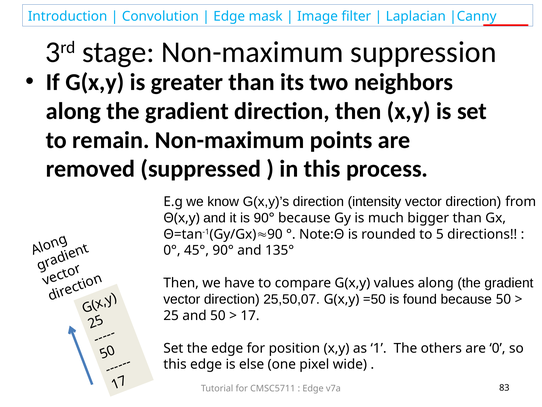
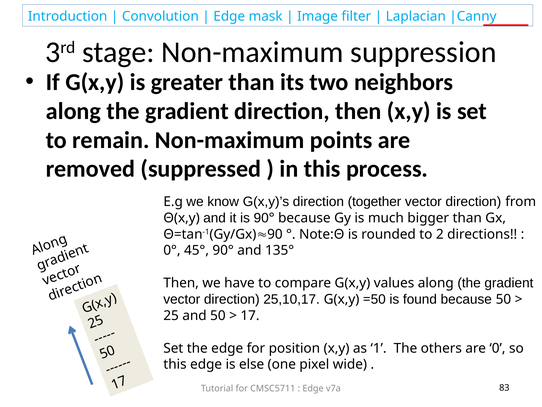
intensity: intensity -> together (374, 201)
to 5: 5 -> 2 (440, 234)
25,50,07: 25,50,07 -> 25,10,17 (292, 299)
